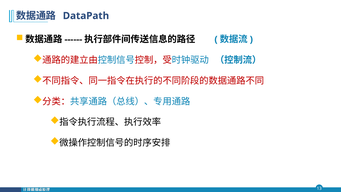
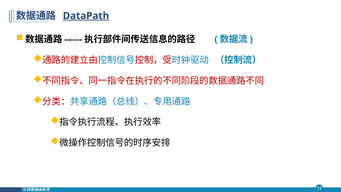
DataPath underline: none -> present (86, 16)
